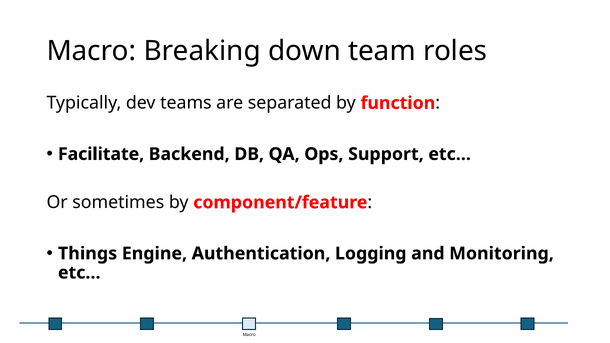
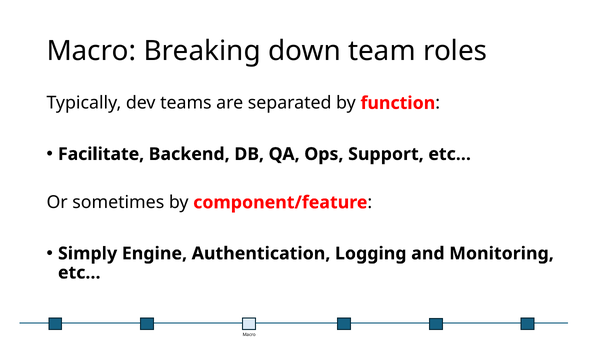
Things: Things -> Simply (88, 254)
